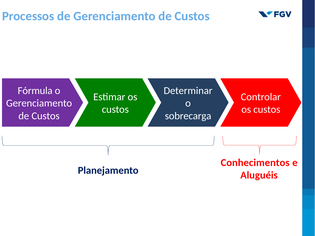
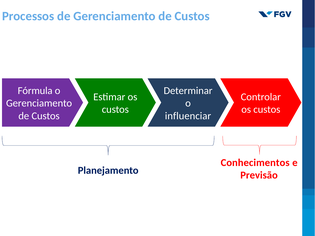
sobrecarga: sobrecarga -> influenciar (188, 116)
Aluguéis: Aluguéis -> Previsão (259, 175)
